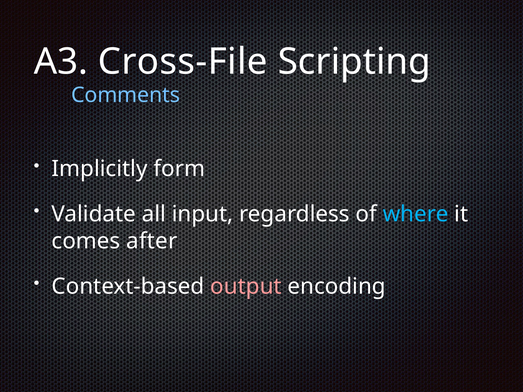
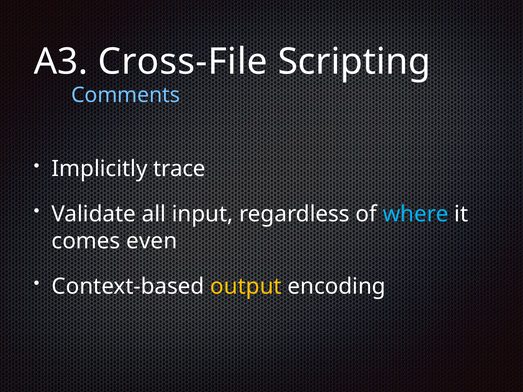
form: form -> trace (179, 169)
after: after -> even (152, 241)
output colour: pink -> yellow (246, 287)
